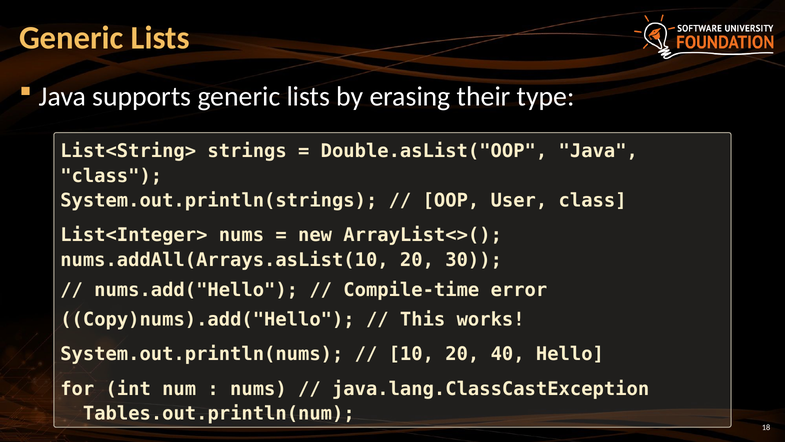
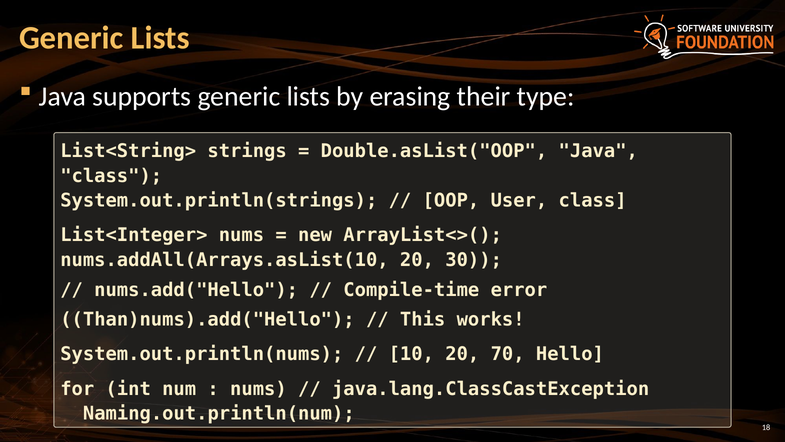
Copy)nums).add("Hello: Copy)nums).add("Hello -> Than)nums).add("Hello (207, 319)
40: 40 -> 70 (508, 354)
Tables.out.println(num: Tables.out.println(num -> Naming.out.println(num (219, 413)
